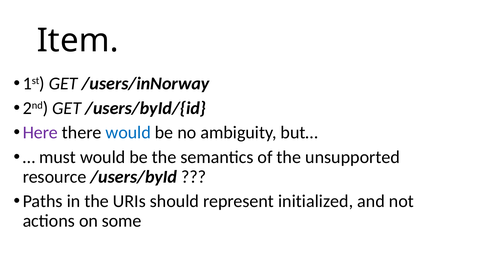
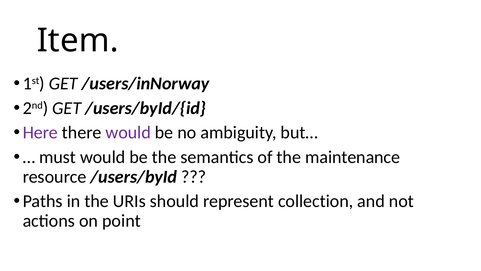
would colour: blue -> purple (128, 132)
unsupported: unsupported -> maintenance (353, 157)
initialized: initialized -> collection (316, 201)
some: some -> point (122, 220)
